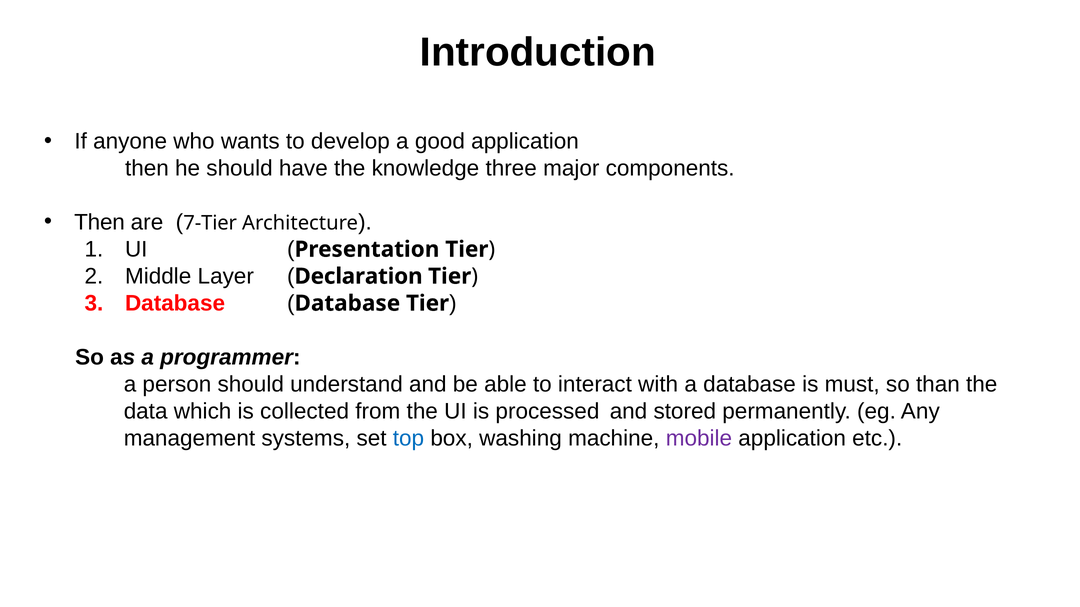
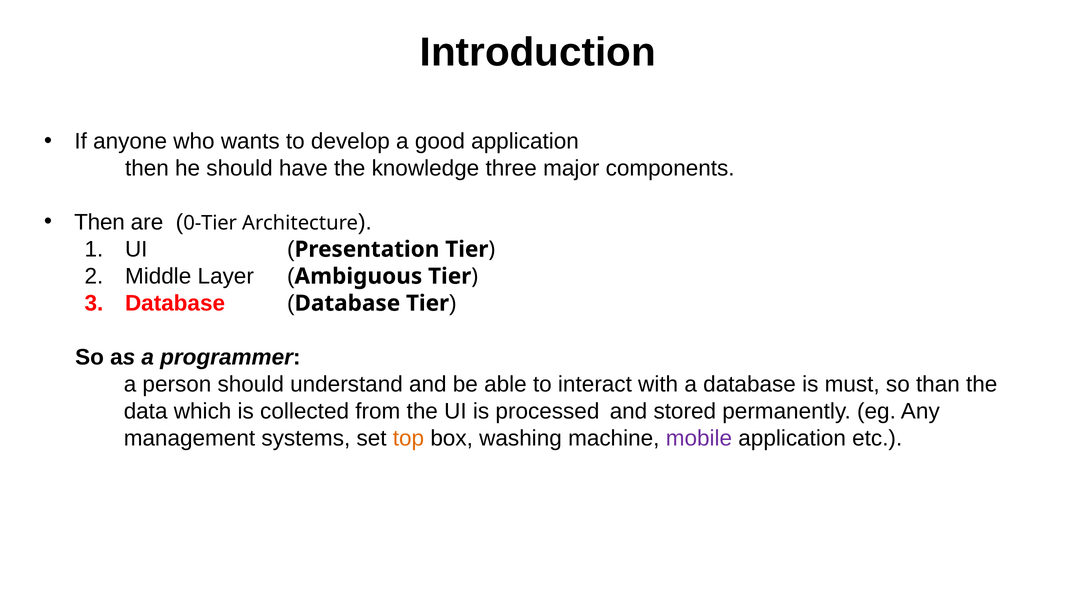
7-Tier: 7-Tier -> 0-Tier (210, 223)
Declaration: Declaration -> Ambiguous (358, 277)
top colour: blue -> orange (408, 439)
